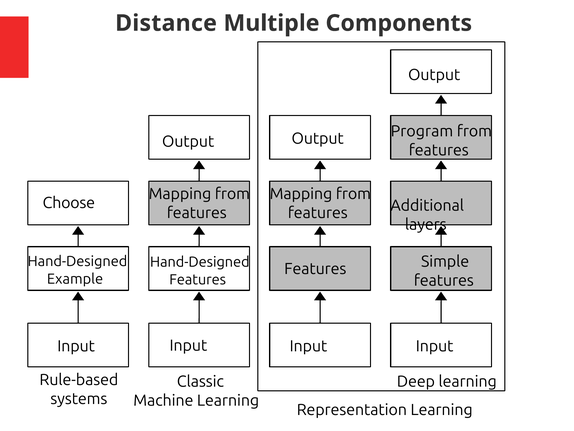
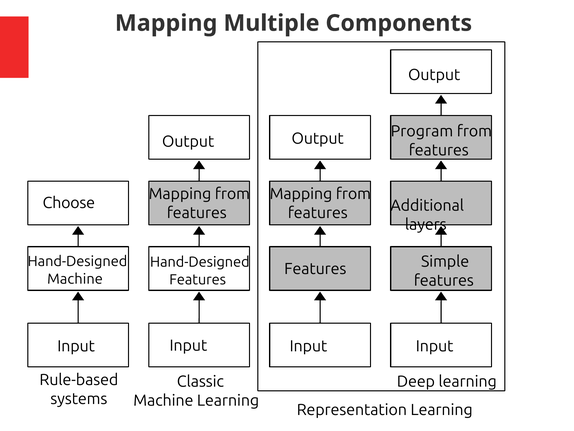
Distance: Distance -> Mapping (166, 23)
Example: Example -> Machine (75, 279)
